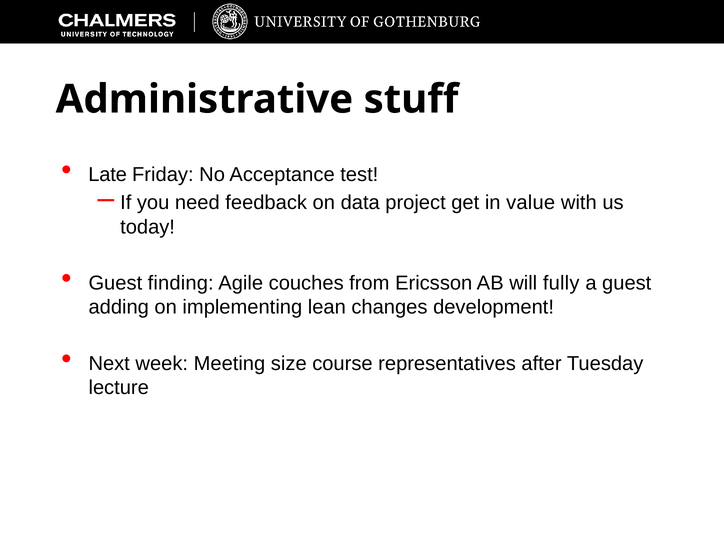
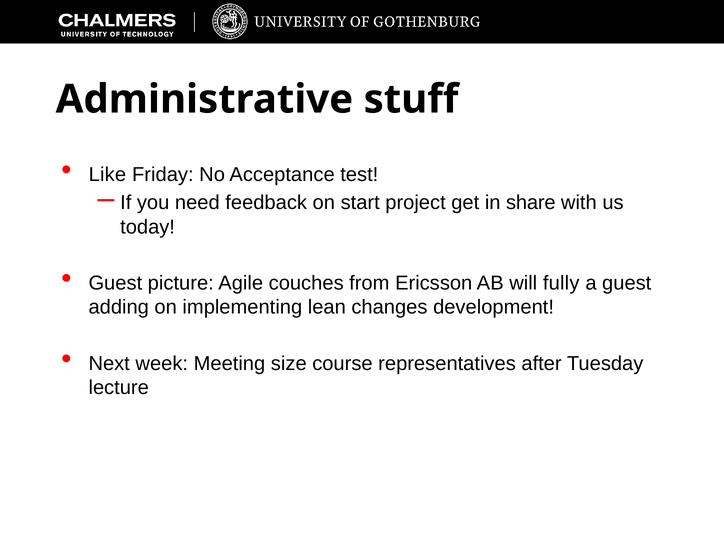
Late: Late -> Like (107, 175)
data: data -> start (360, 203)
value: value -> share (531, 203)
finding: finding -> picture (181, 283)
